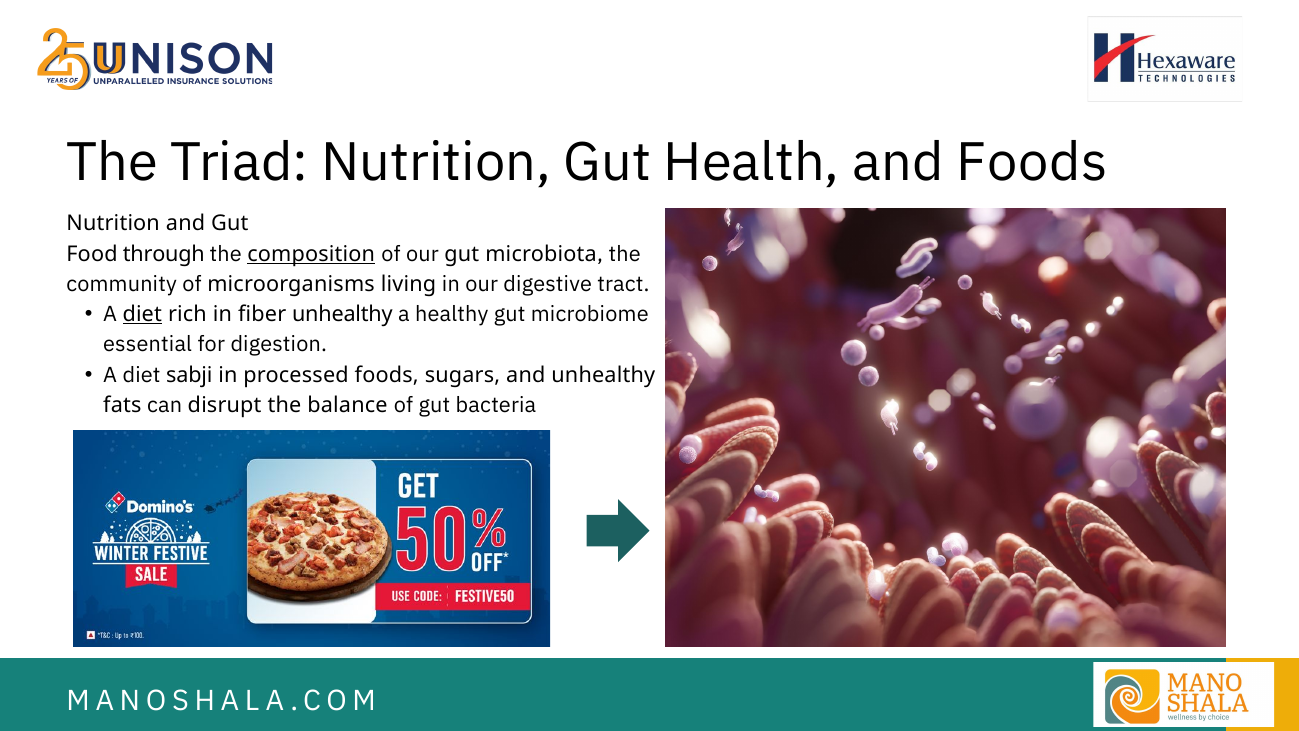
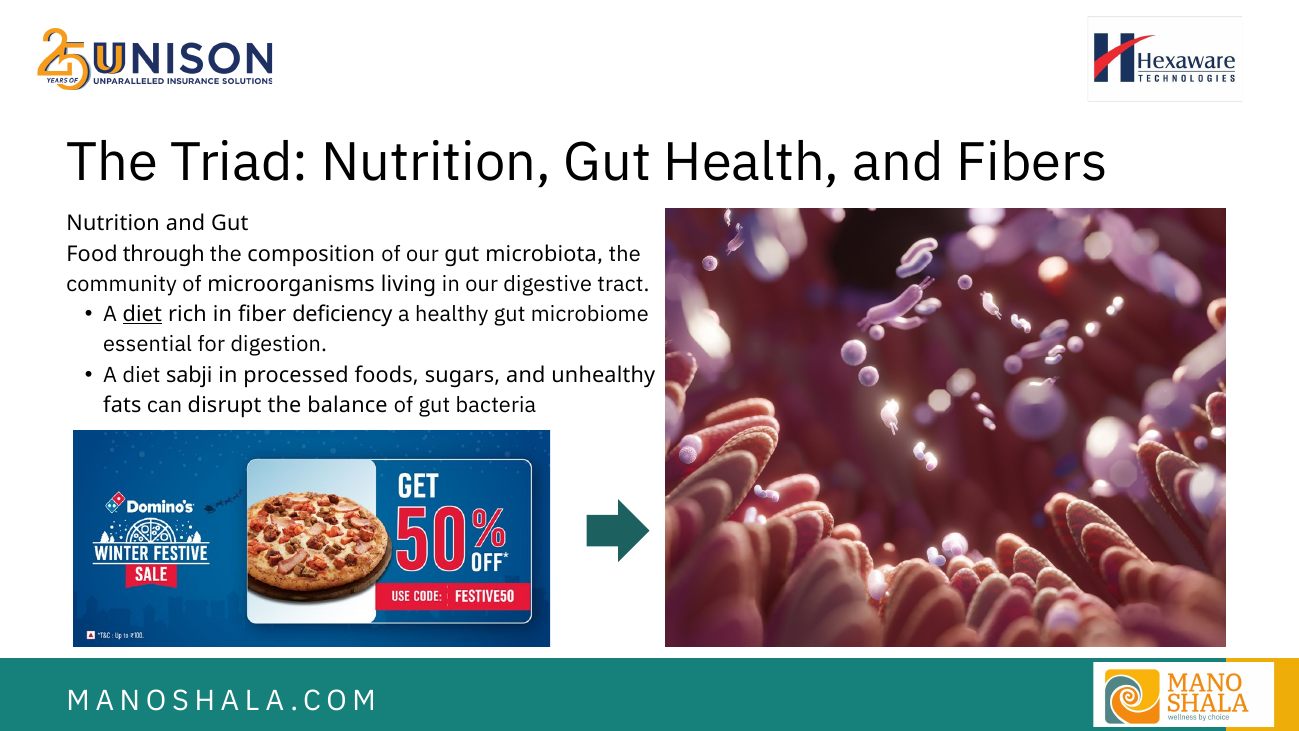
and Foods: Foods -> Fibers (1032, 162)
composition underline: present -> none (311, 254)
fiber unhealthy: unhealthy -> deficiency (342, 314)
